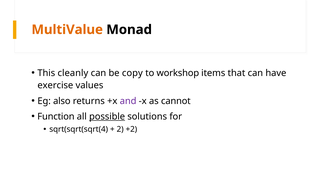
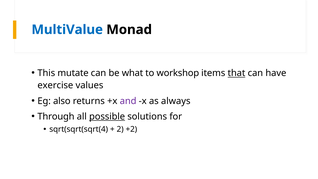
MultiValue colour: orange -> blue (67, 30)
cleanly: cleanly -> mutate (73, 73)
copy: copy -> what (132, 73)
that underline: none -> present (236, 73)
cannot: cannot -> always (176, 101)
Function: Function -> Through (56, 116)
